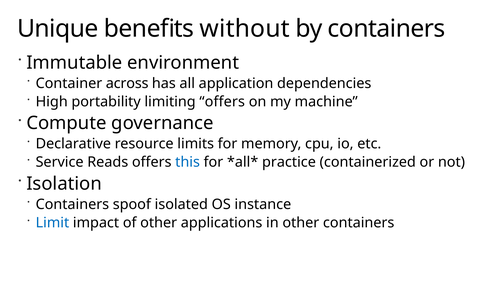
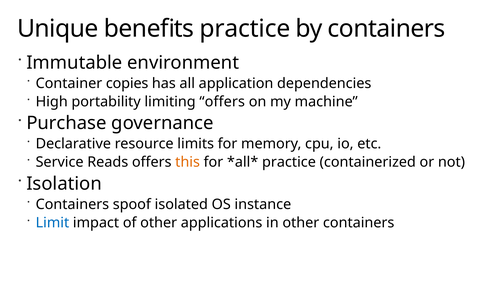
benefits without: without -> practice (245, 29)
across: across -> copies (127, 83)
Compute: Compute -> Purchase (66, 123)
this colour: blue -> orange (188, 162)
